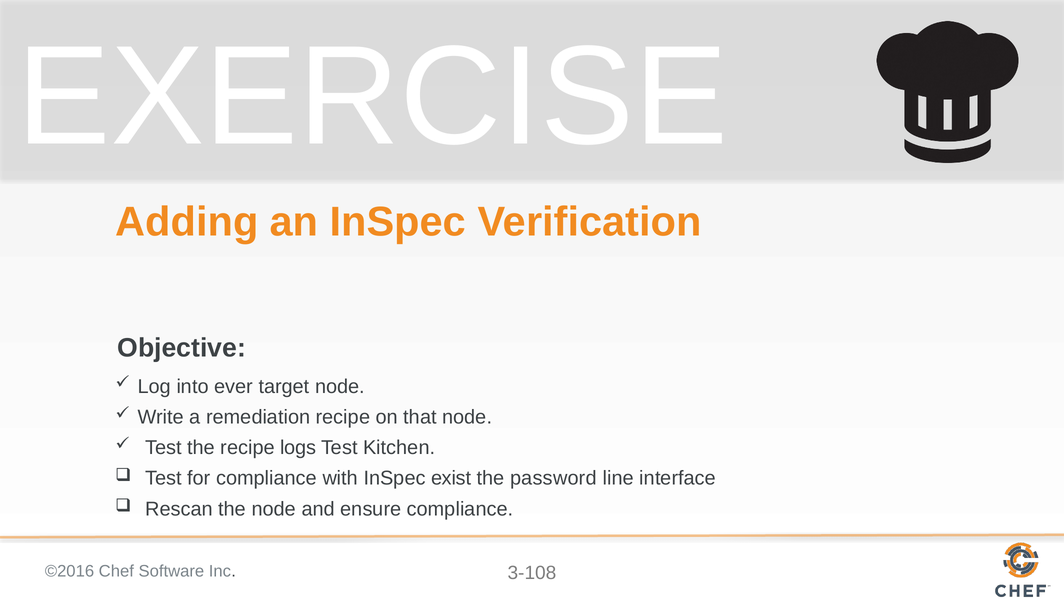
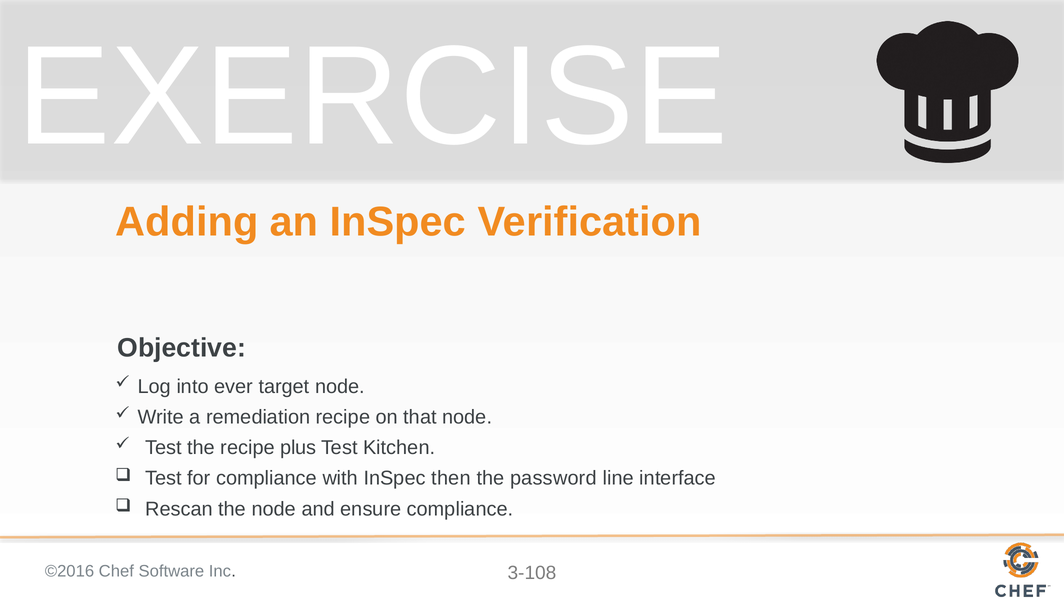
logs: logs -> plus (298, 447)
exist: exist -> then (451, 478)
